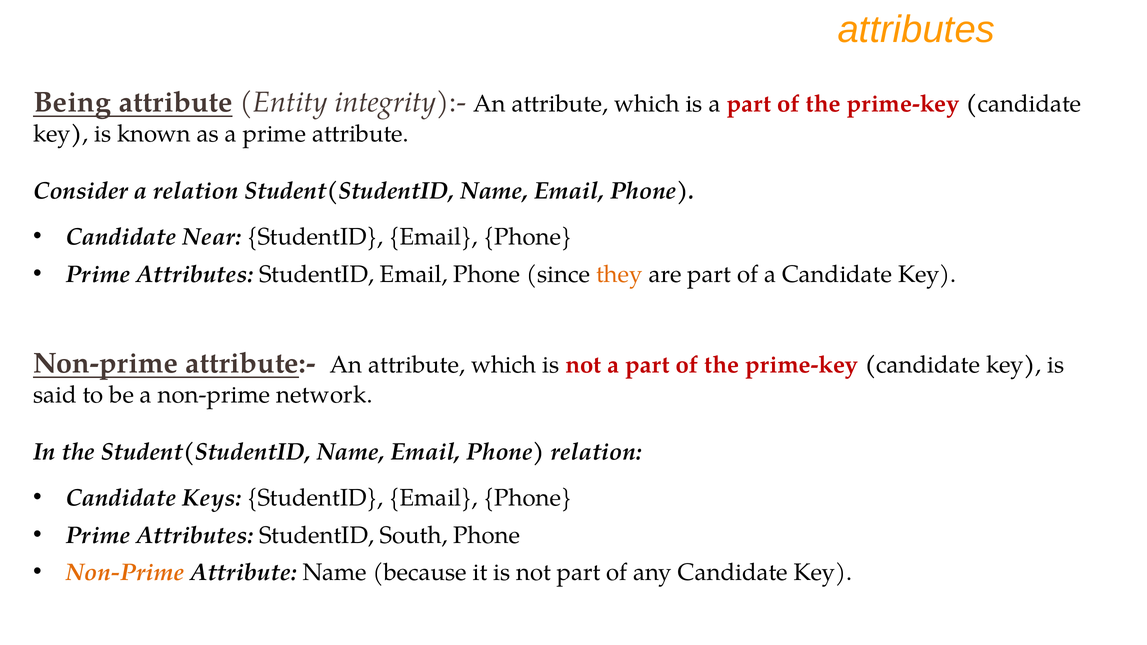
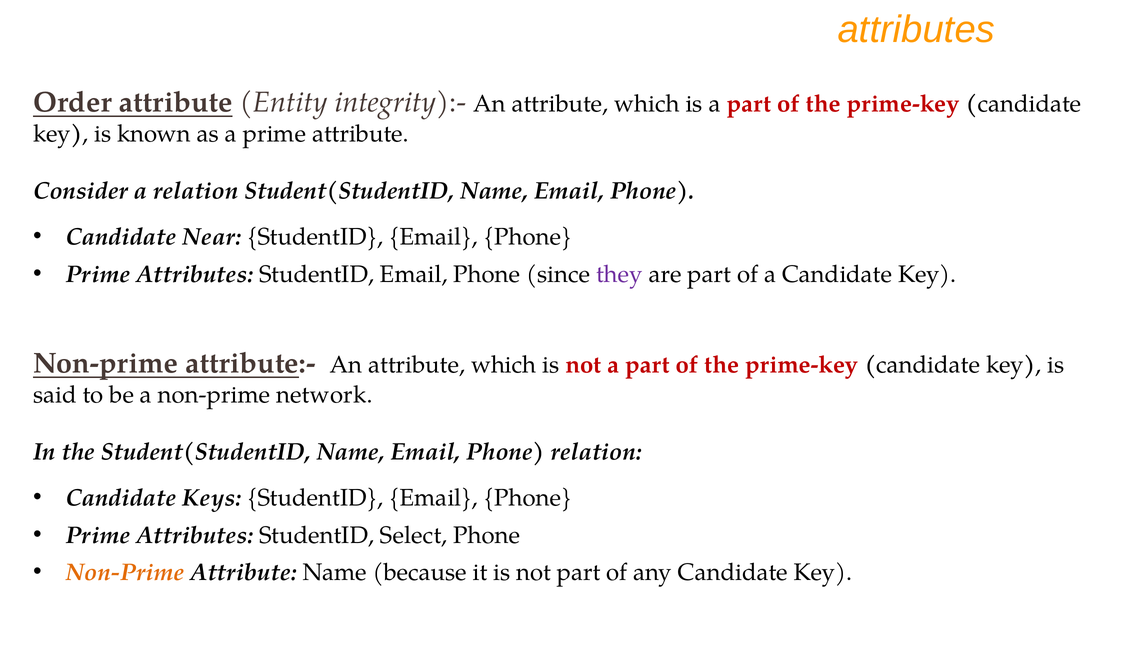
Being: Being -> Order (72, 103)
they colour: orange -> purple (619, 274)
South: South -> Select (414, 535)
